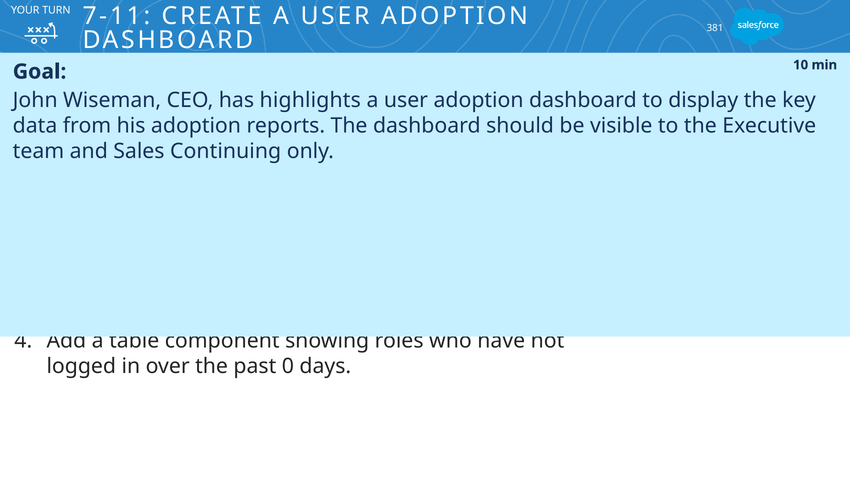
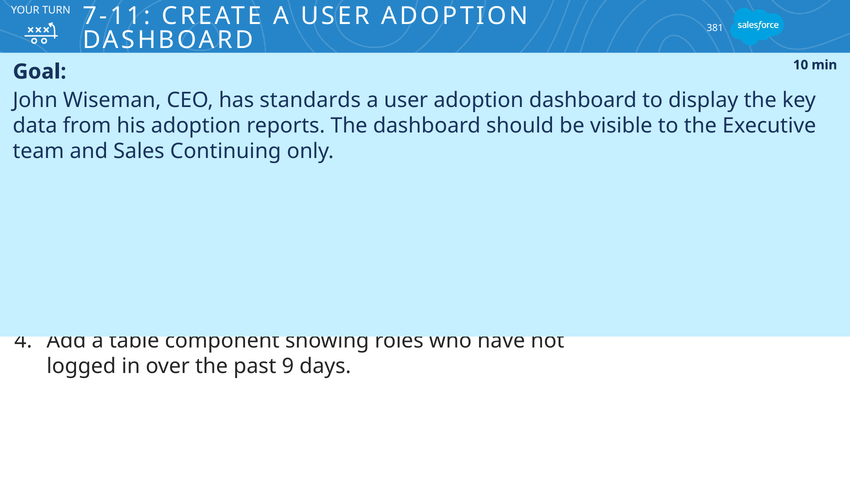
highlights: highlights -> standards (310, 100)
0: 0 -> 9 (288, 366)
